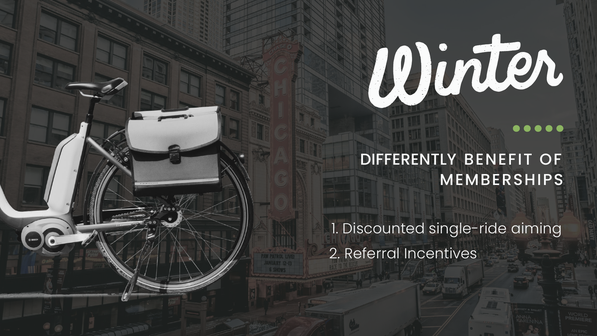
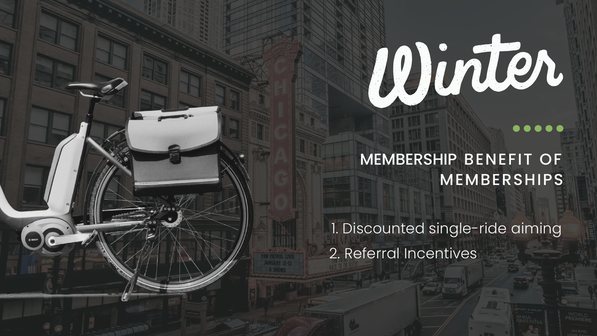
DIFFERENTLY: DIFFERENTLY -> MEMBERSHIP (408, 159)
